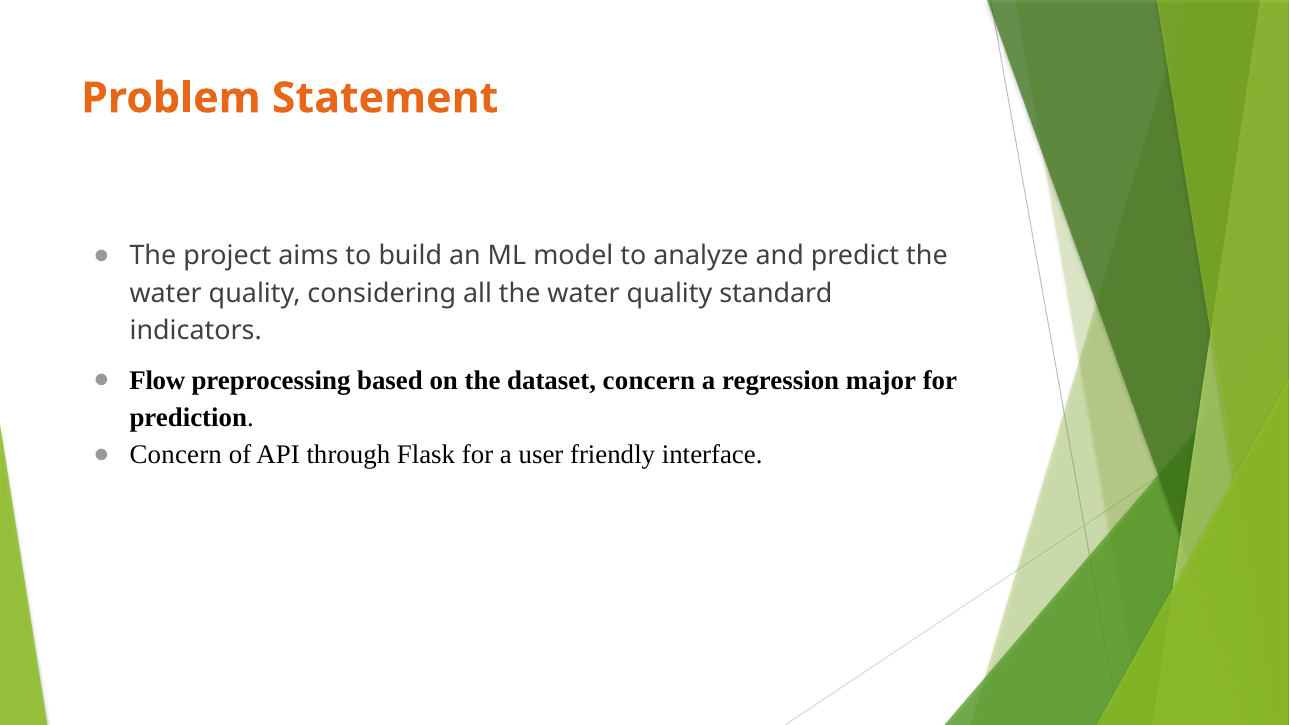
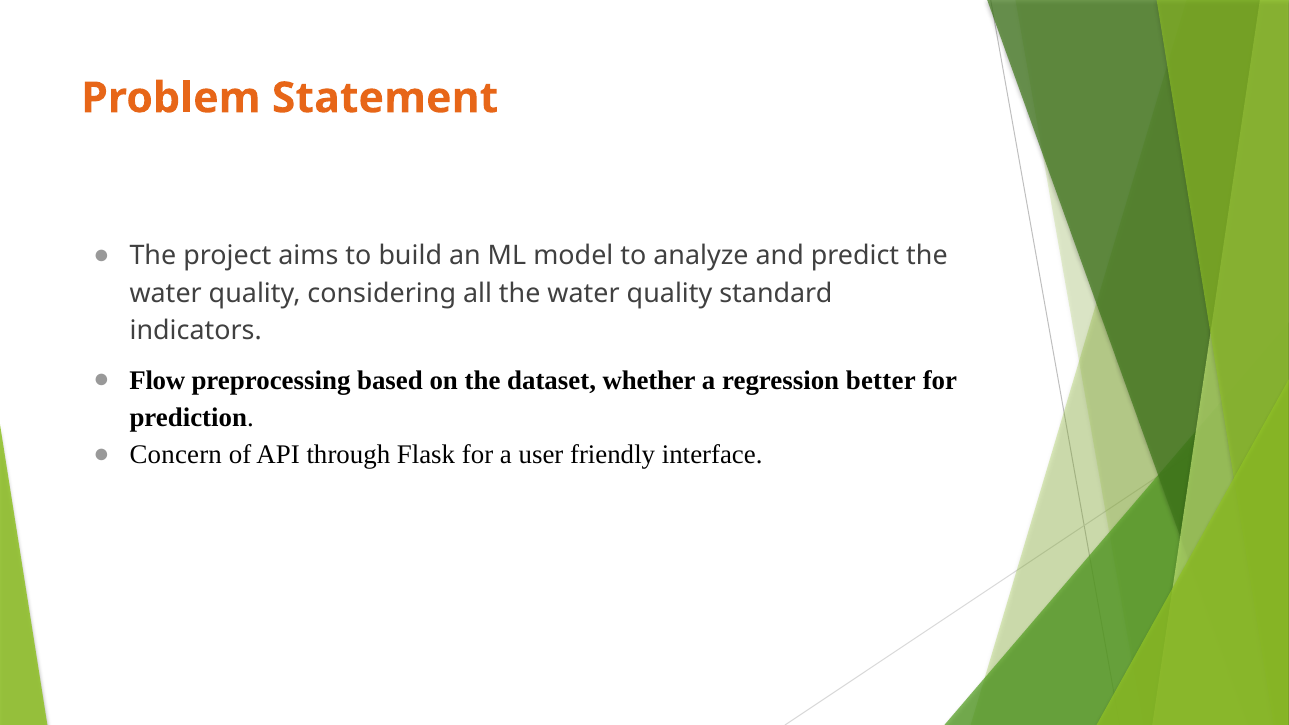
dataset concern: concern -> whether (649, 381)
major: major -> better (881, 381)
